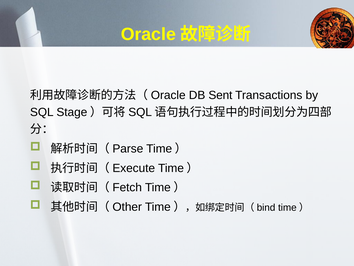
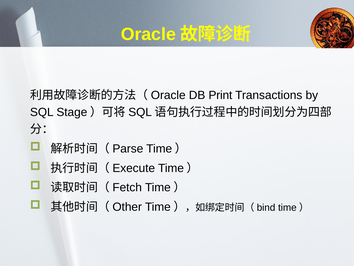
Sent: Sent -> Print (220, 95)
